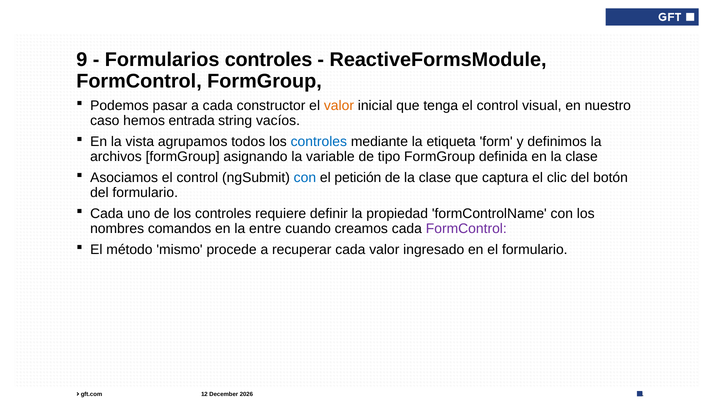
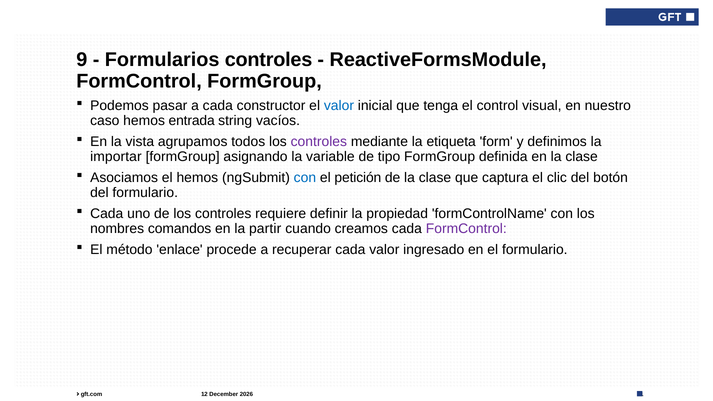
valor colour: orange -> blue (339, 106)
controles colour: blue -> purple (319, 142)
archivos: archivos -> importar (116, 157)
Asociamos el control: control -> hemos (197, 178)
entre: entre -> partir (265, 229)
mismo: mismo -> enlace (180, 250)
